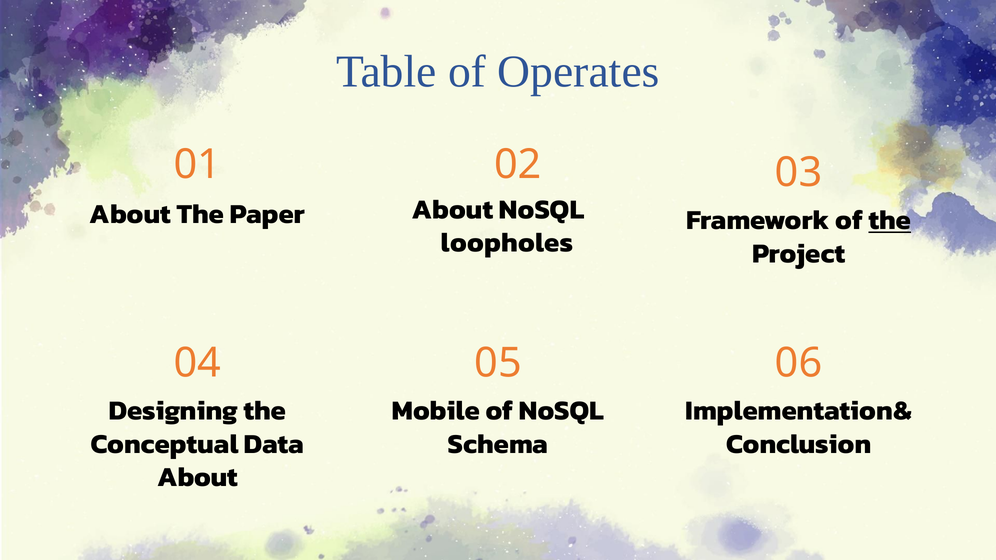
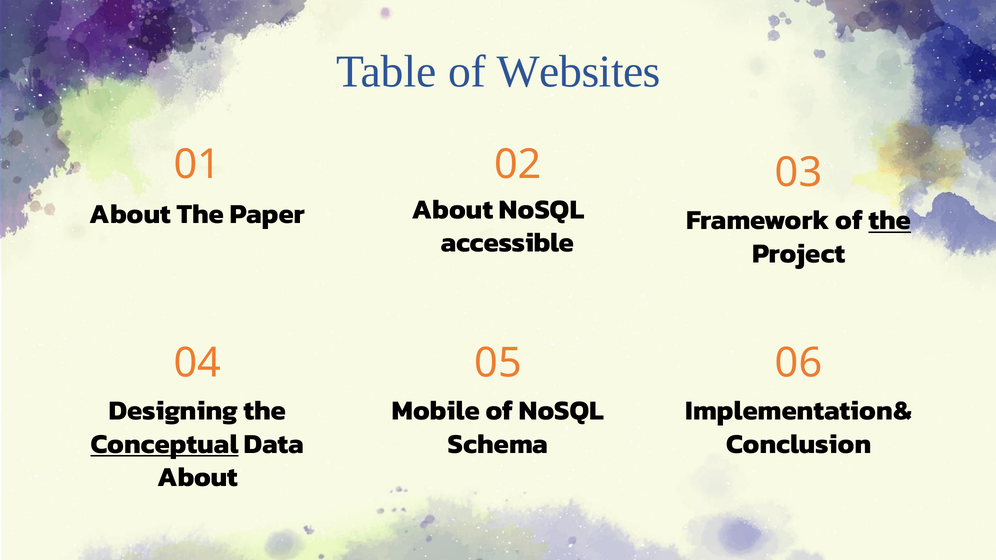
Operates: Operates -> Websites (579, 72)
loopholes: loopholes -> accessible (508, 243)
Conceptual underline: none -> present (164, 444)
